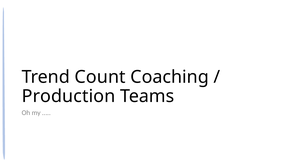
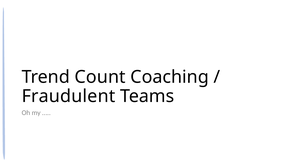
Production: Production -> Fraudulent (68, 96)
